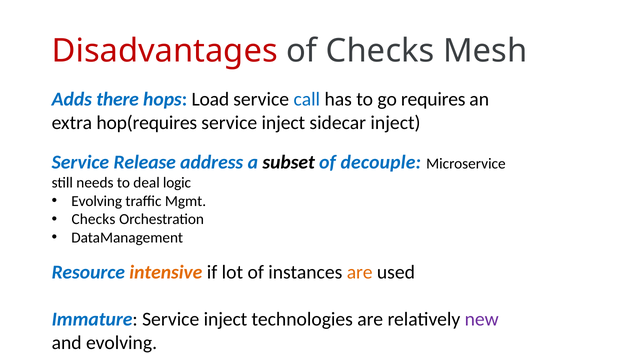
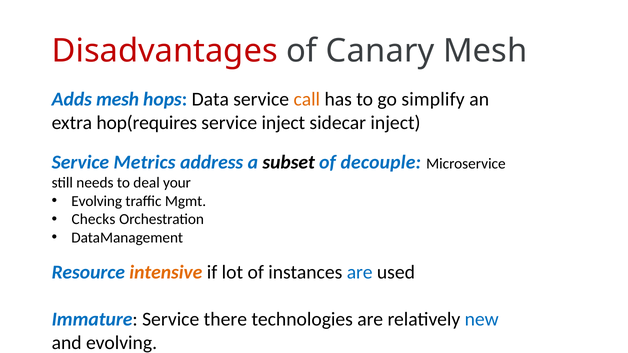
of Checks: Checks -> Canary (380, 51)
Adds there: there -> mesh (118, 100)
Load: Load -> Data (210, 100)
call colour: blue -> orange (307, 100)
requires: requires -> simplify (433, 100)
Release: Release -> Metrics (145, 162)
logic: logic -> your (177, 183)
are colour: orange -> blue (360, 272)
Immature Service inject: inject -> there (225, 319)
new colour: purple -> blue (482, 319)
